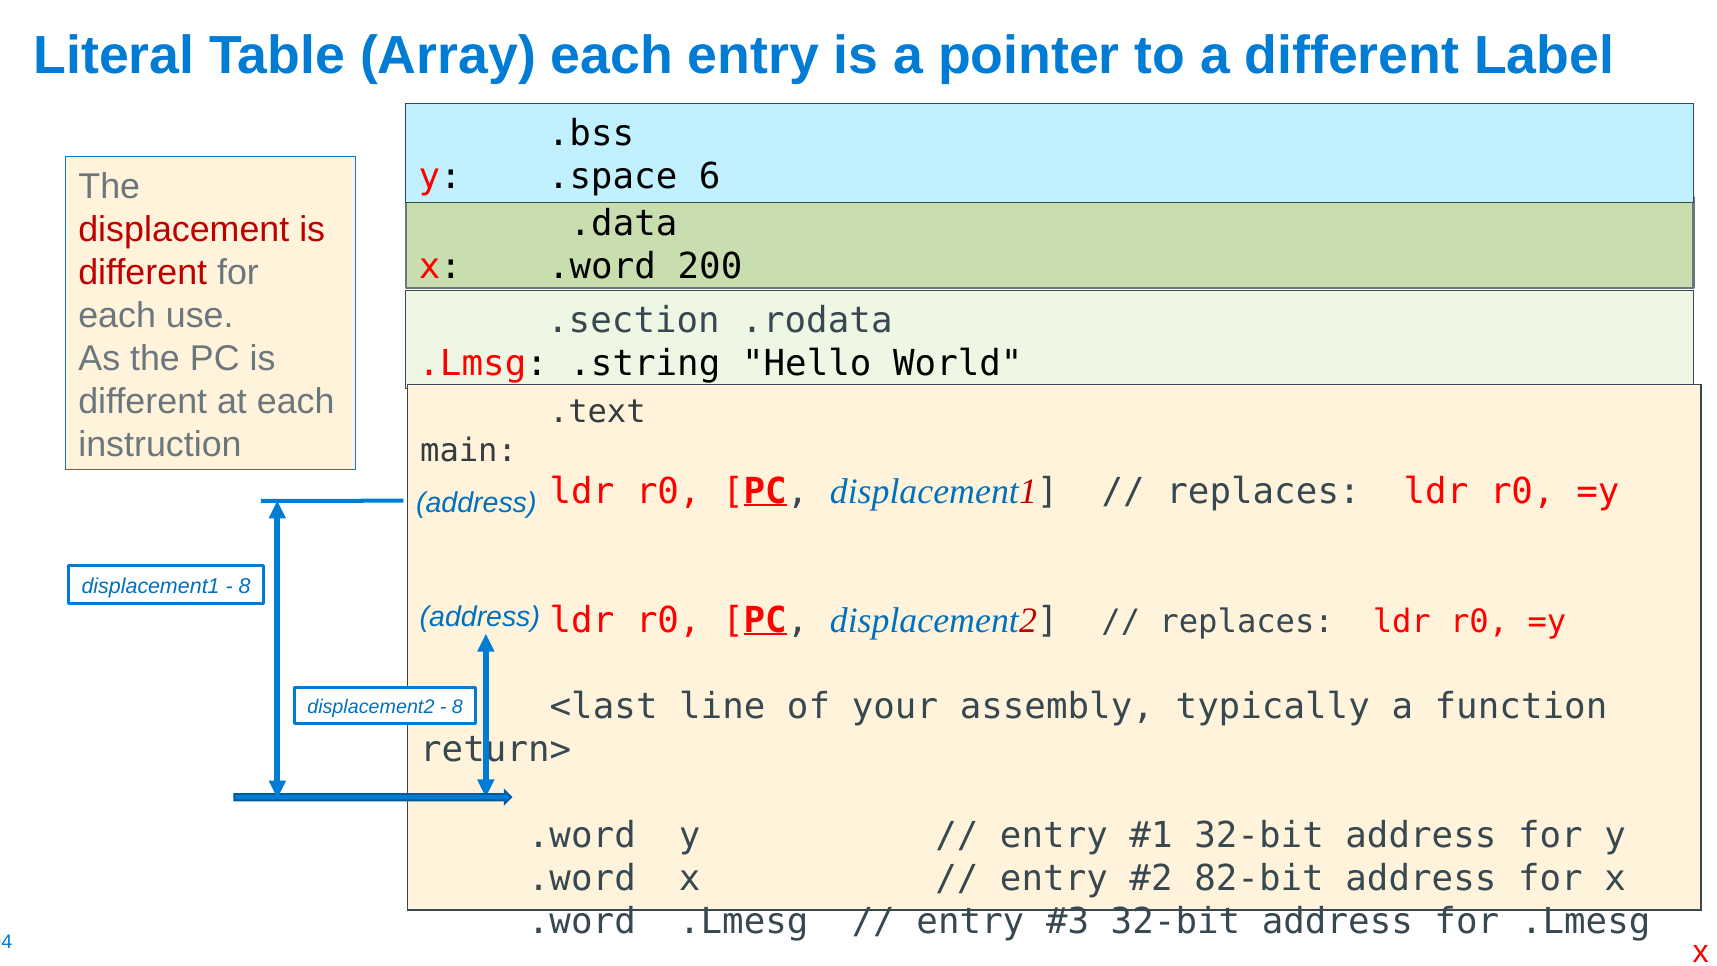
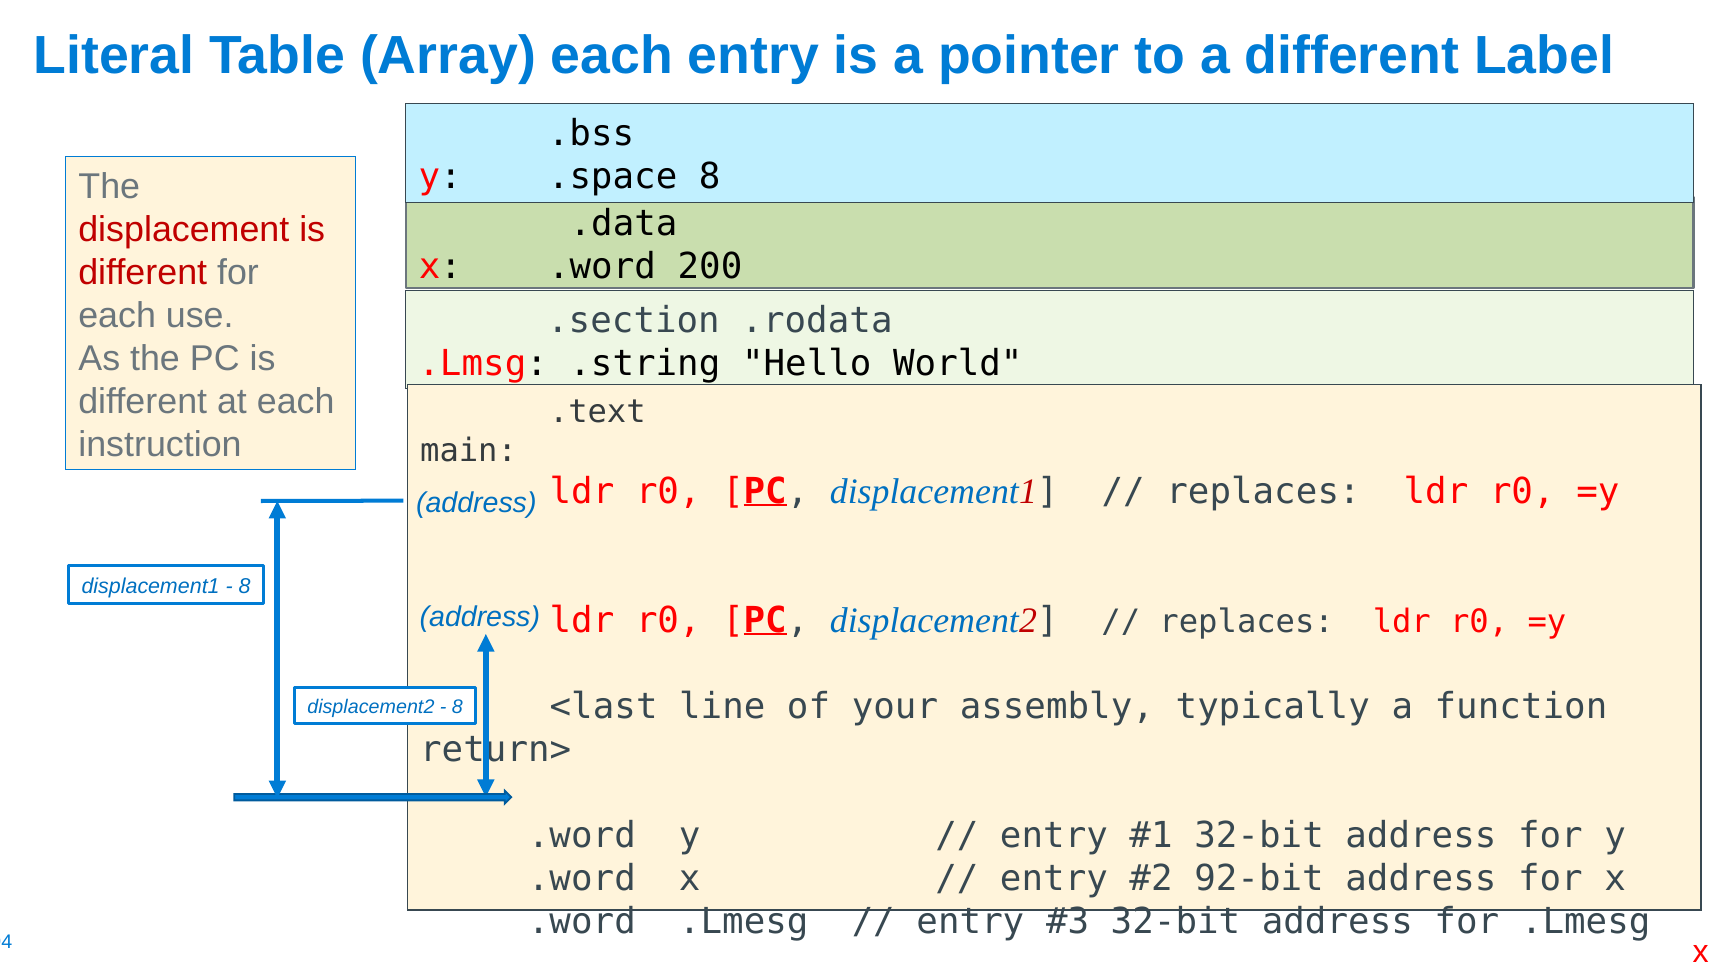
.space 6: 6 -> 8 (710, 177)
82-bit: 82-bit -> 92-bit (1259, 878)
